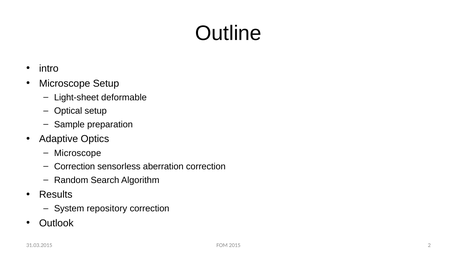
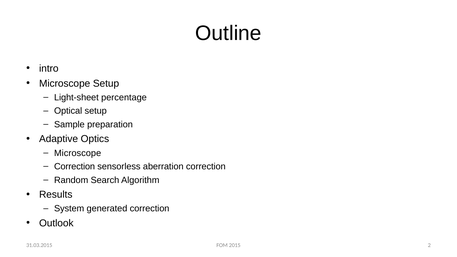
deformable: deformable -> percentage (124, 97)
repository: repository -> generated (107, 209)
